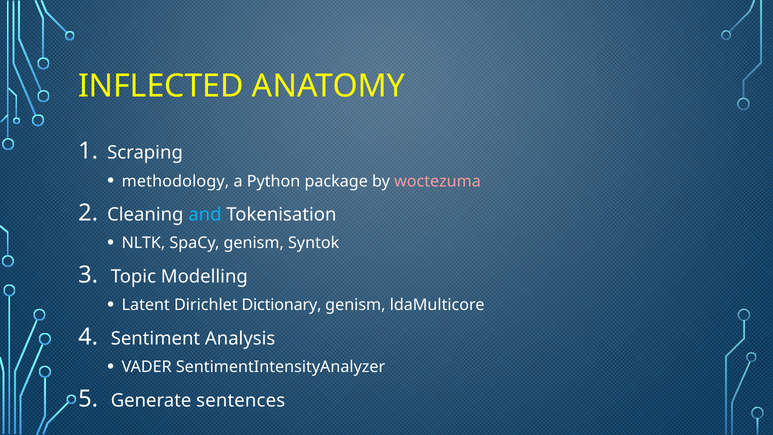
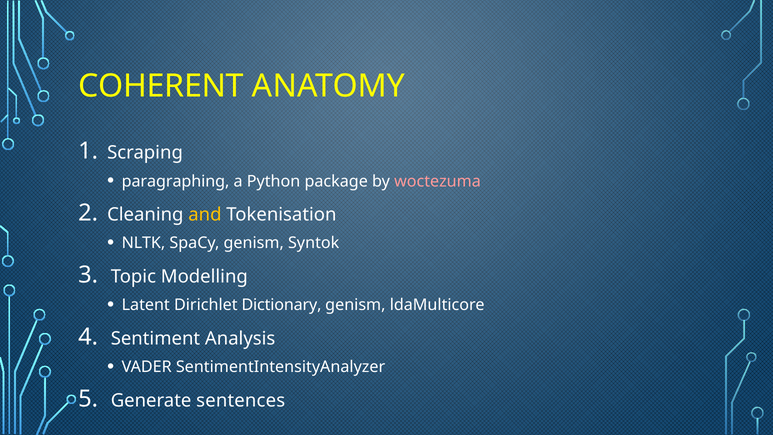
INFLECTED: INFLECTED -> COHERENT (161, 86)
methodology: methodology -> paragraphing (176, 181)
and colour: light blue -> yellow (205, 215)
